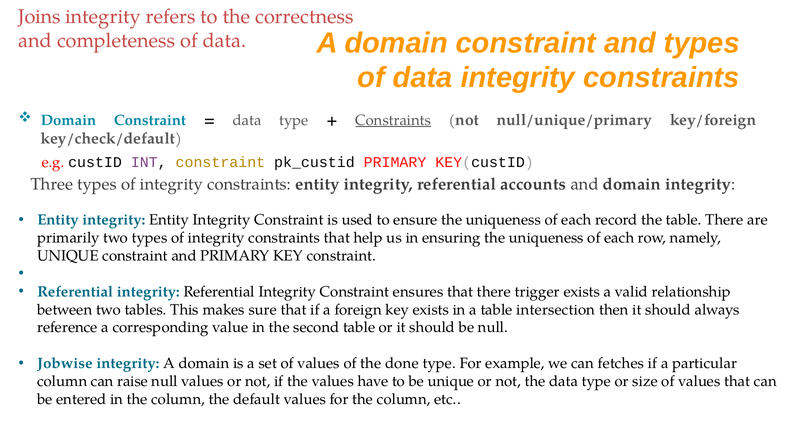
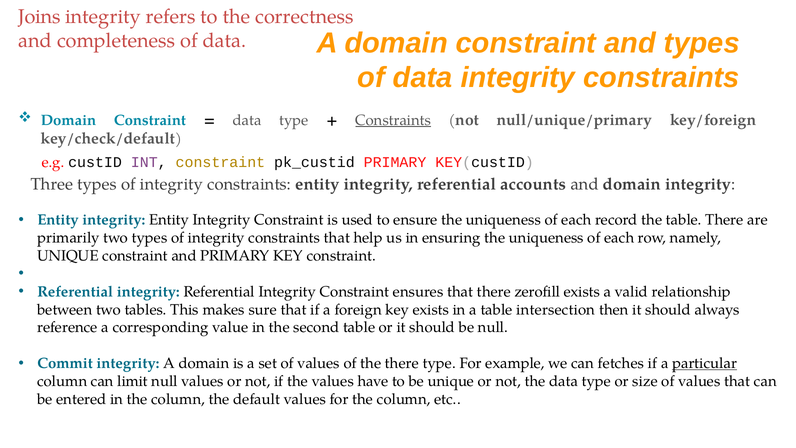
trigger: trigger -> zerofill (537, 292)
Jobwise: Jobwise -> Commit (65, 363)
the done: done -> there (402, 363)
particular underline: none -> present (705, 363)
raise: raise -> limit (133, 381)
